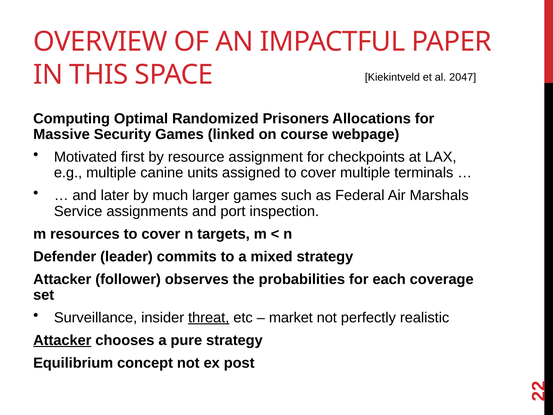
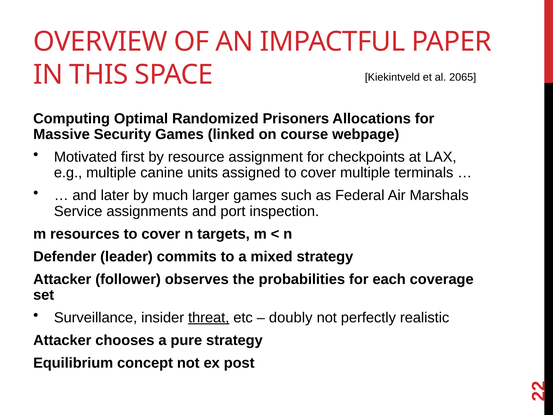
2047: 2047 -> 2065 (463, 77)
market: market -> doubly (291, 317)
Attacker underline: present -> none (62, 340)
